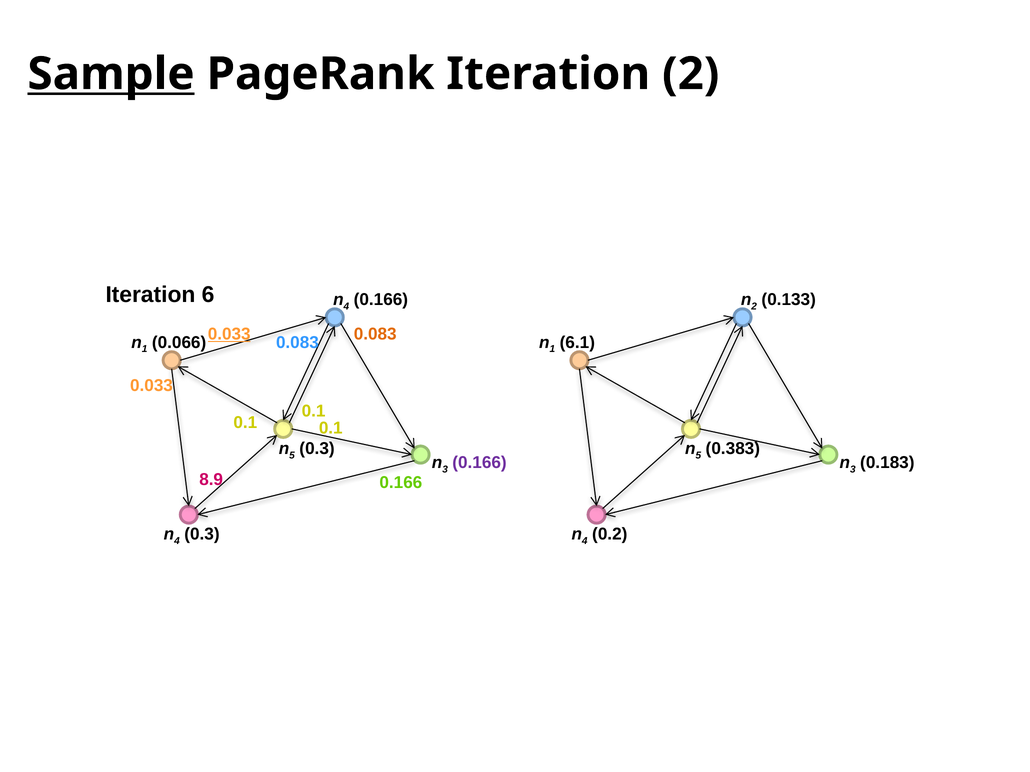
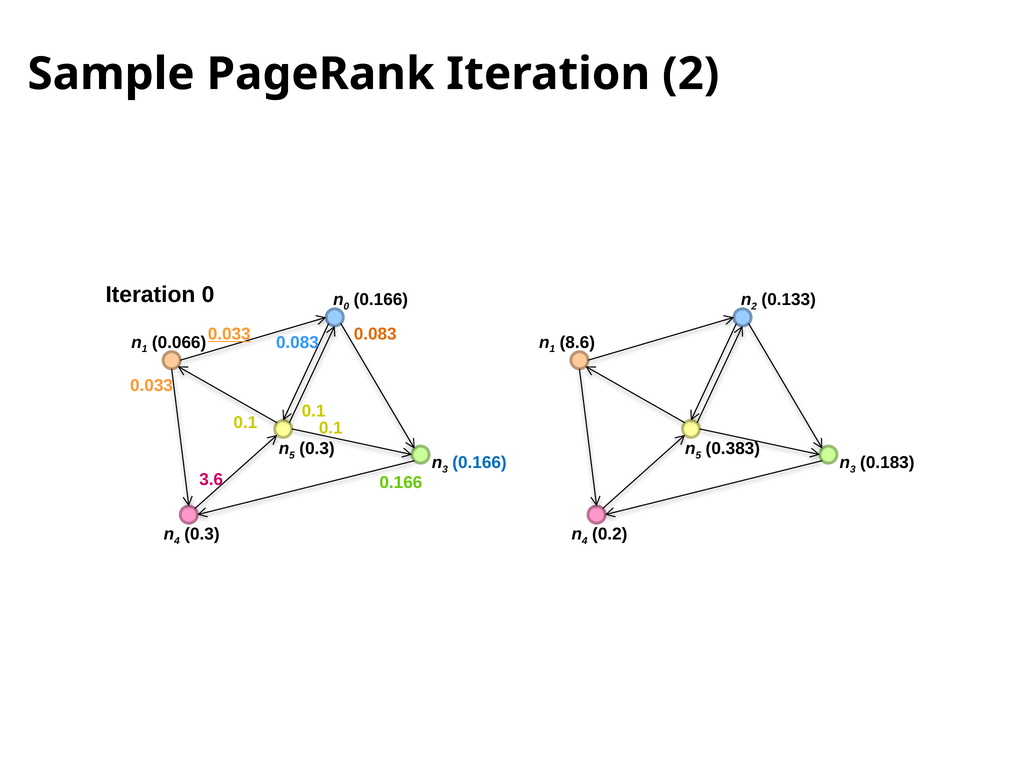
Sample underline: present -> none (111, 74)
Iteration 6: 6 -> 0 (208, 295)
4: 4 -> 0 (346, 306)
6.1: 6.1 -> 8.6 (577, 343)
0.166 colour: purple -> blue (480, 463)
8.9: 8.9 -> 3.6 (211, 480)
